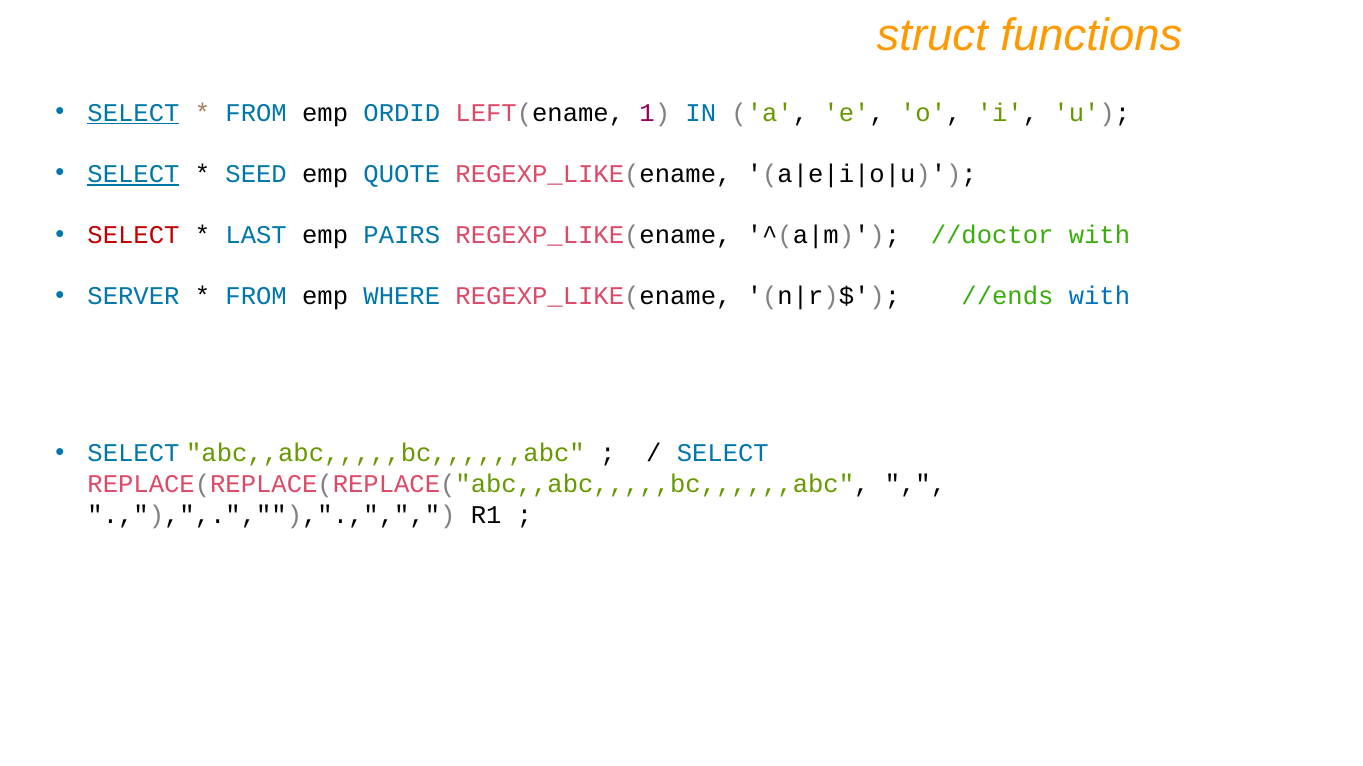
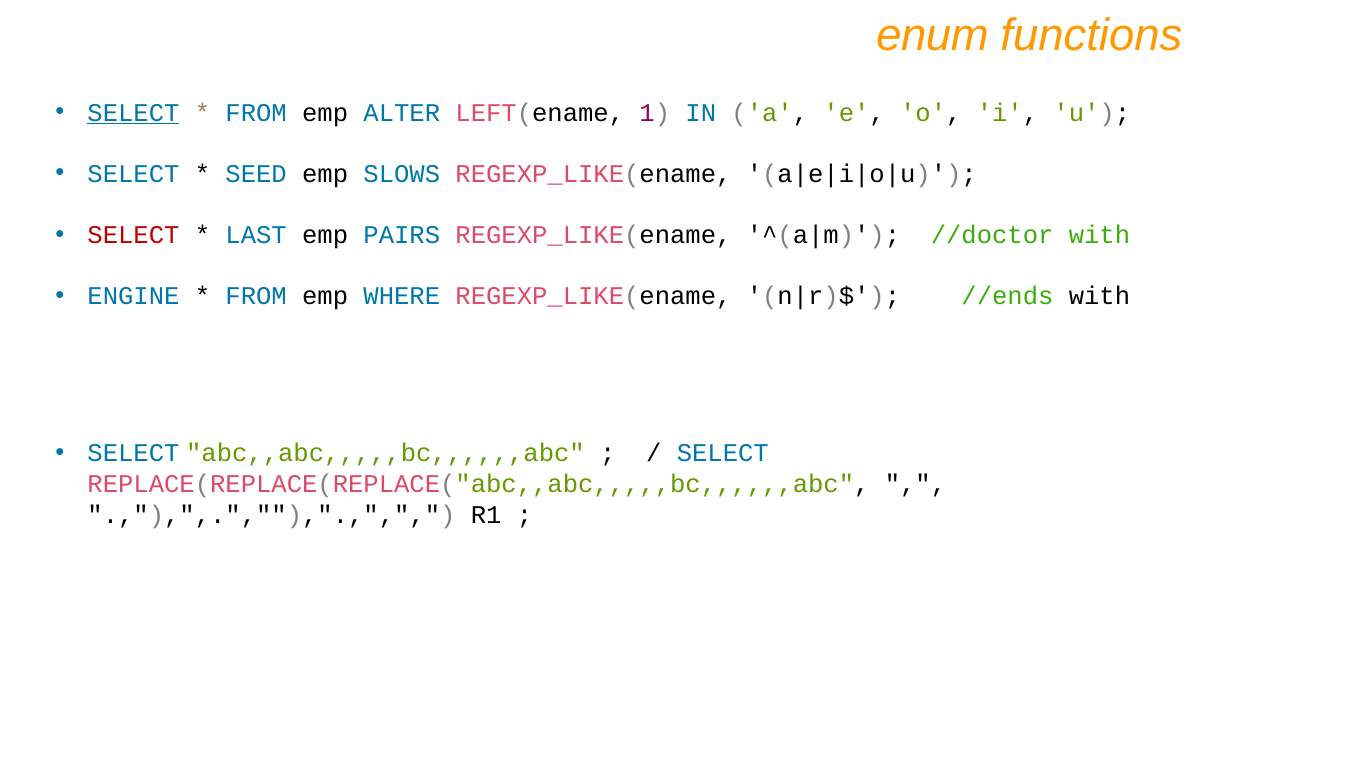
struct: struct -> enum (932, 35)
ORDID: ORDID -> ALTER (402, 113)
SELECT underline: present -> none (133, 174)
QUOTE: QUOTE -> SLOWS (402, 174)
SERVER: SERVER -> ENGINE (133, 297)
with colour: blue -> black (1099, 297)
